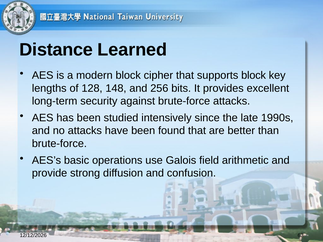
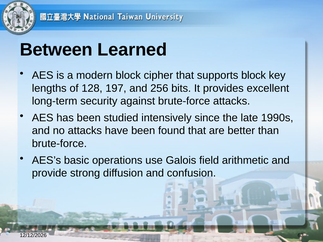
Distance: Distance -> Between (56, 50)
148: 148 -> 197 (116, 88)
